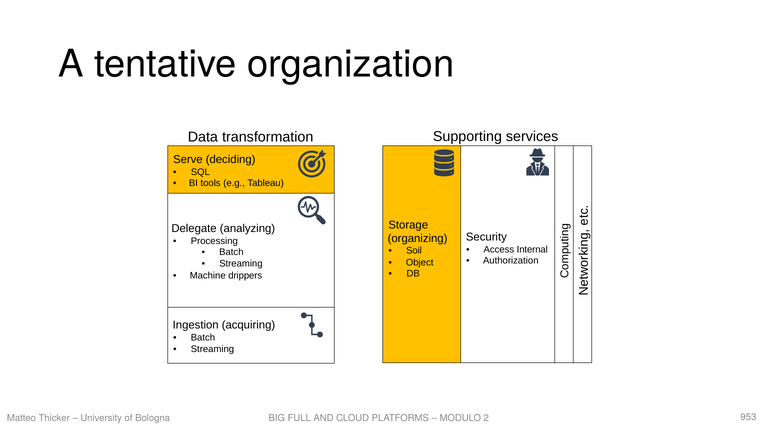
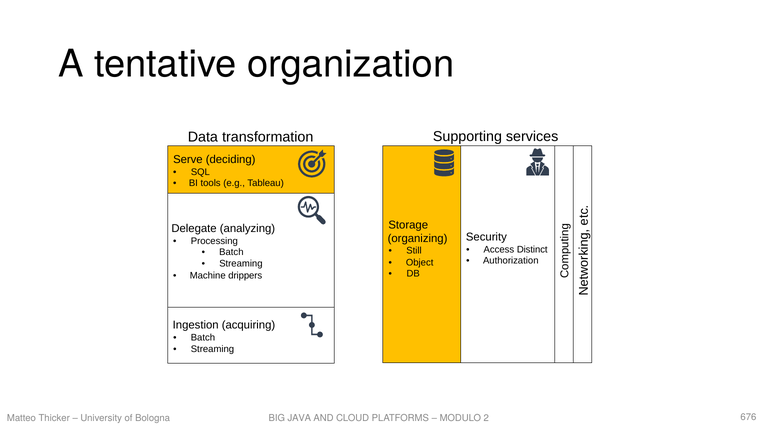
Internal: Internal -> Distinct (532, 249)
Soil: Soil -> Still (414, 250)
FULL: FULL -> JAVA (299, 418)
953: 953 -> 676 (748, 417)
